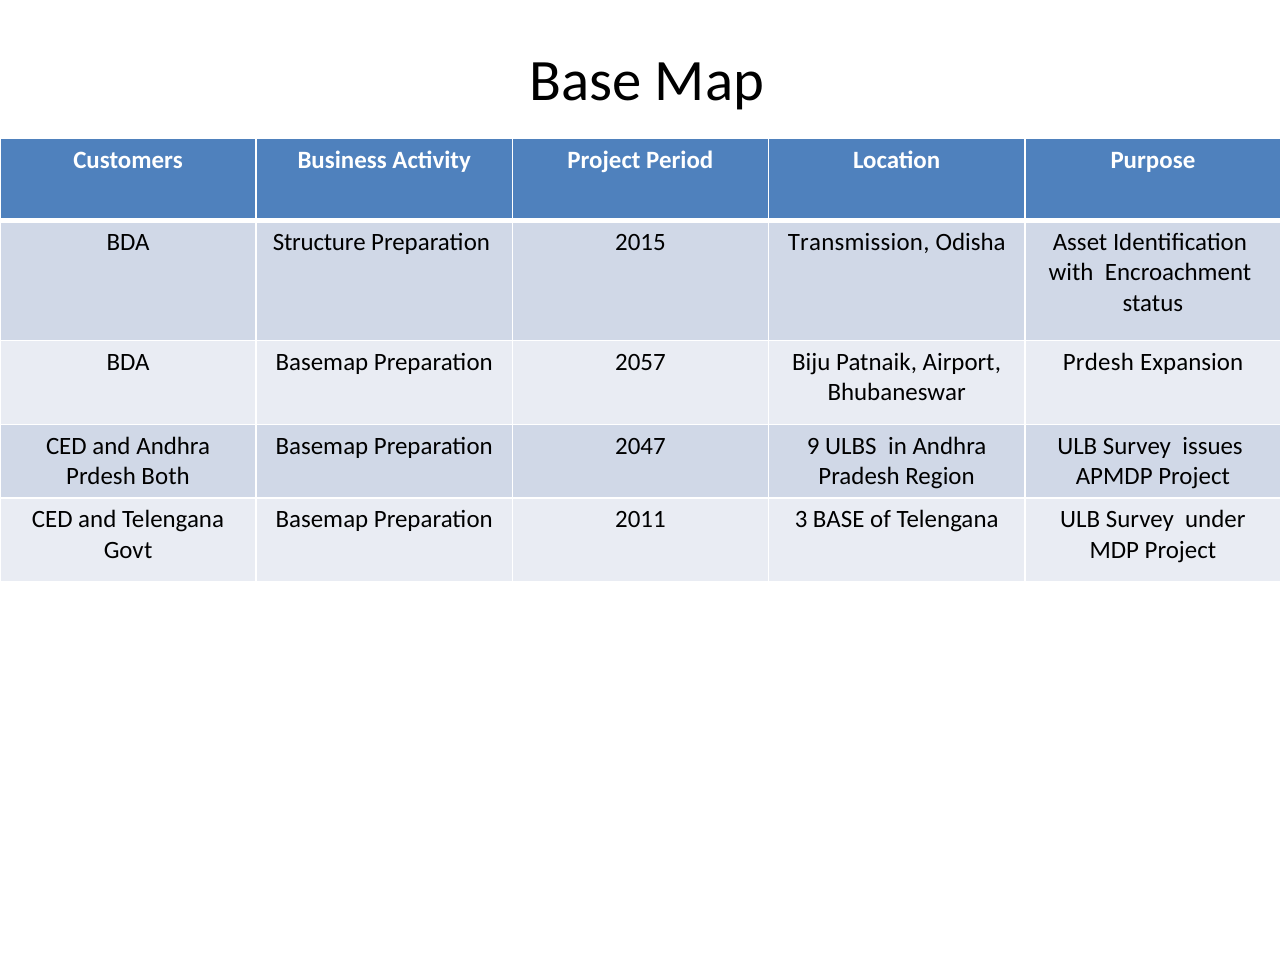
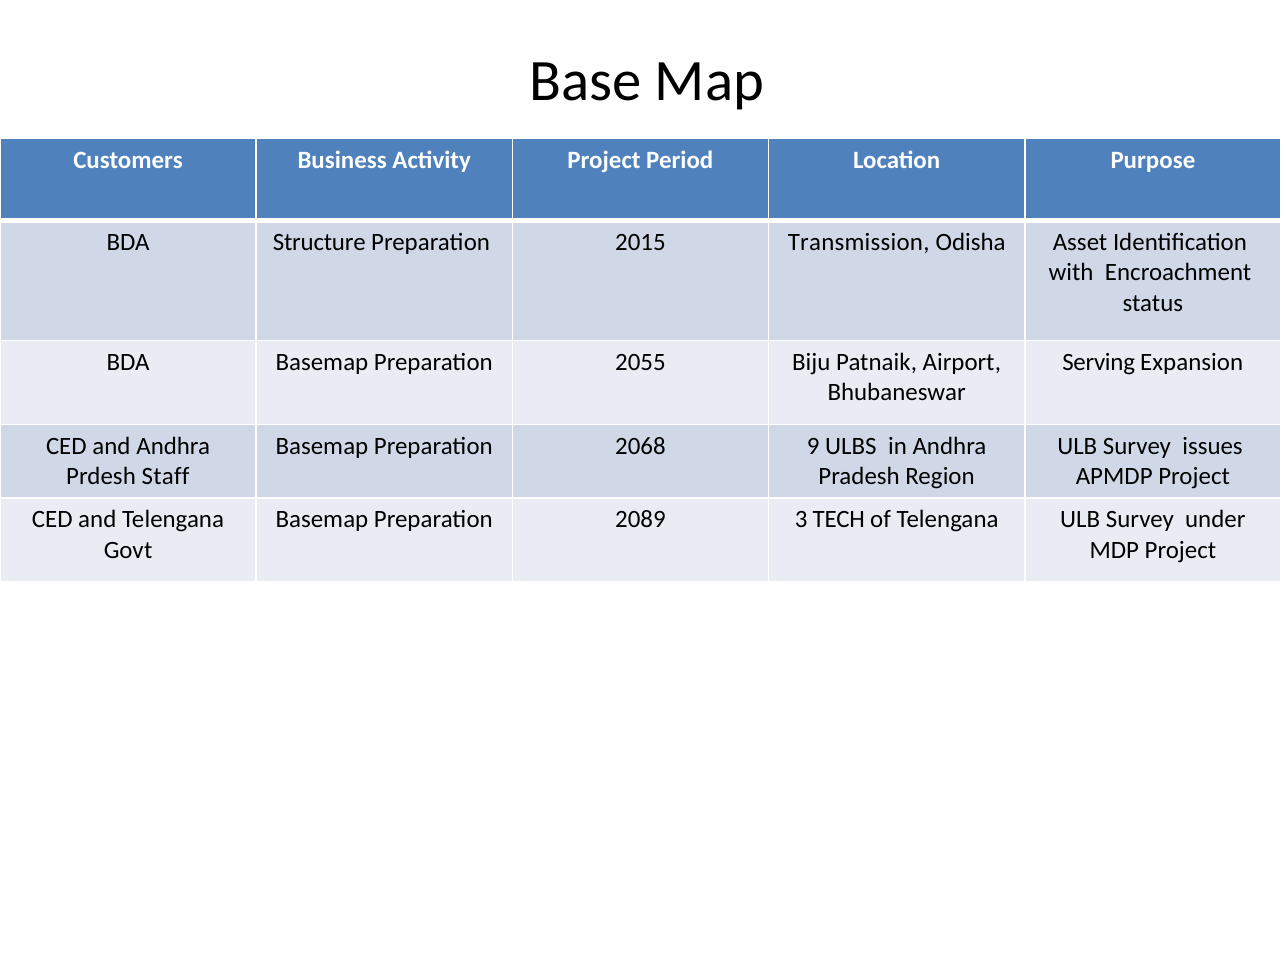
2057: 2057 -> 2055 (640, 363)
Prdesh: Prdesh -> Serving (1099, 363)
2047: 2047 -> 2068 (640, 447)
Both: Both -> Staff (166, 477)
2011: 2011 -> 2089 (640, 520)
3 BASE: BASE -> TECH (839, 520)
